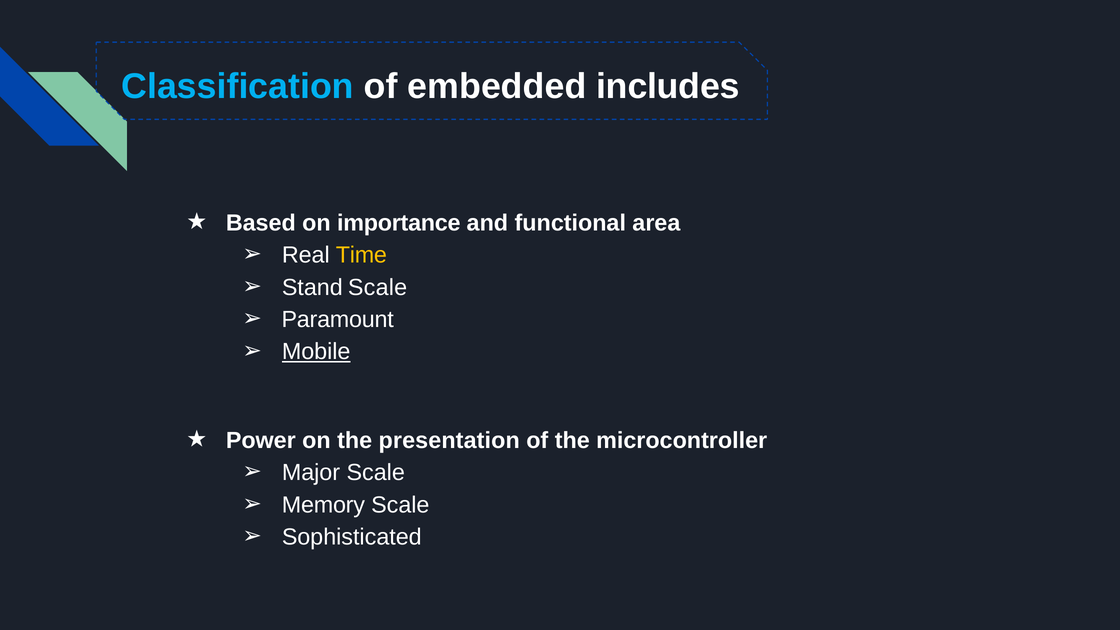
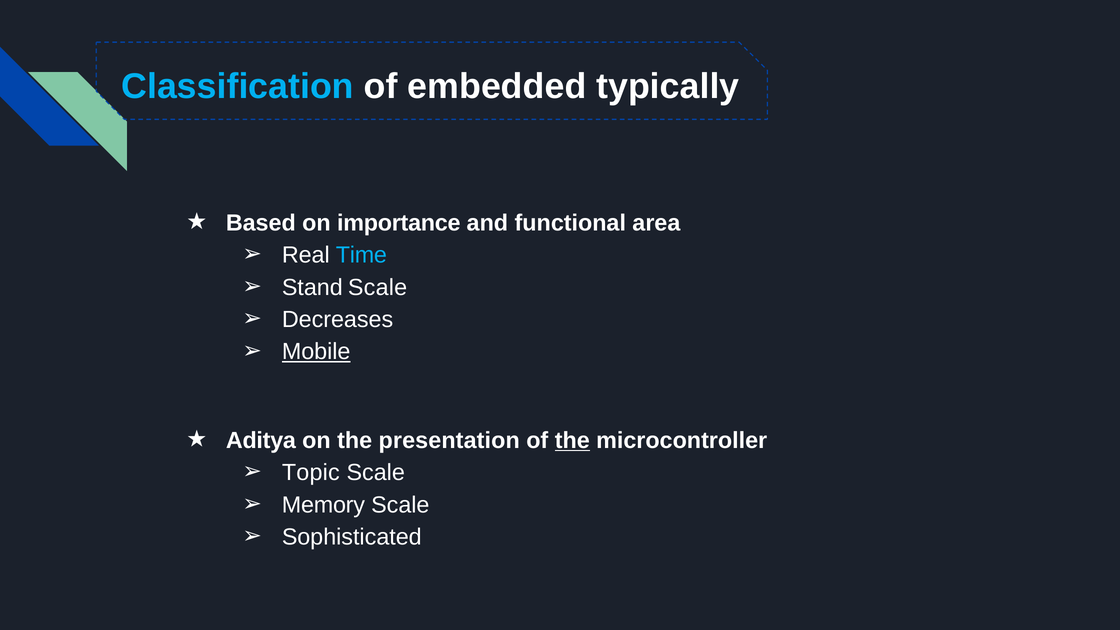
includes: includes -> typically (668, 86)
Time colour: yellow -> light blue (361, 255)
Paramount: Paramount -> Decreases (338, 320)
Power: Power -> Aditya (261, 440)
the underline: none -> present (572, 440)
Major: Major -> Topic (311, 473)
